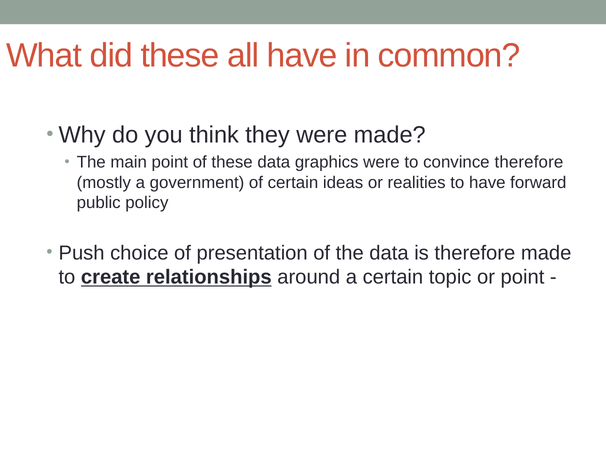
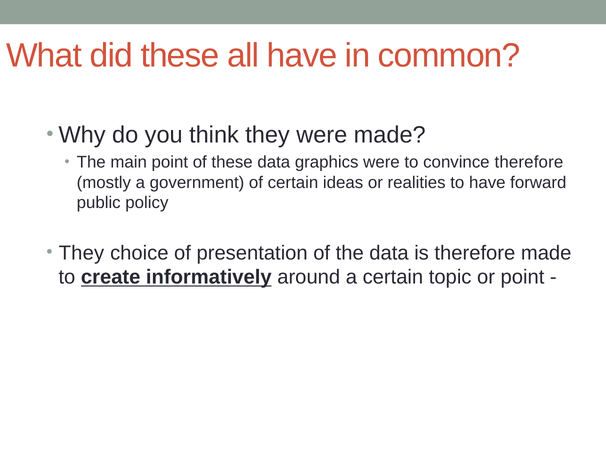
Push: Push -> They (81, 253)
relationships: relationships -> informatively (209, 277)
